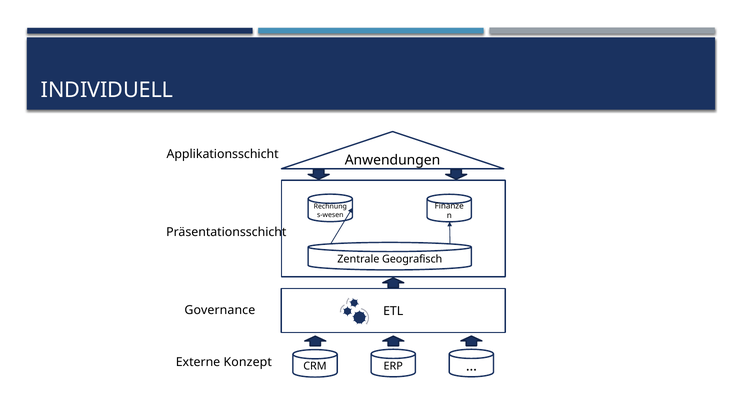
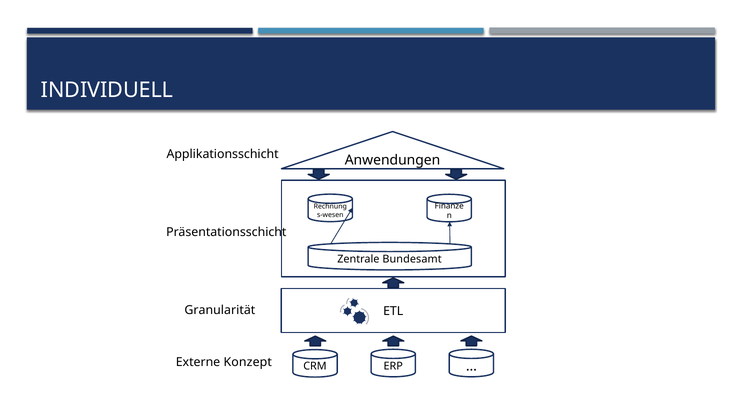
Geografisch: Geografisch -> Bundesamt (412, 259)
Governance: Governance -> Granularität (220, 311)
